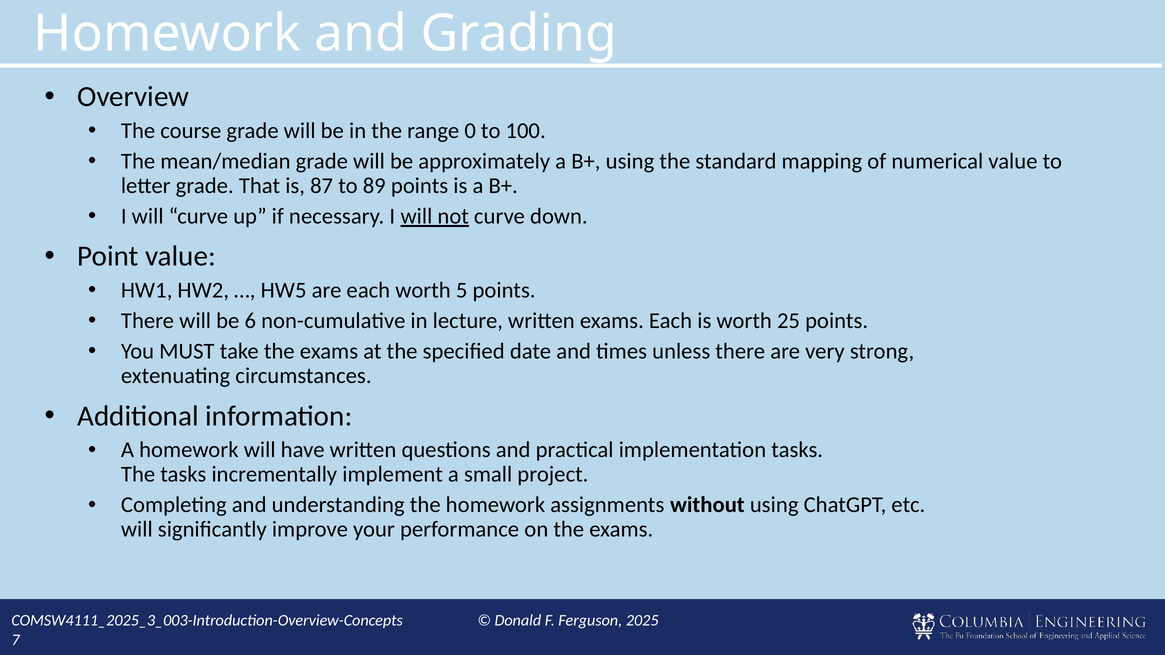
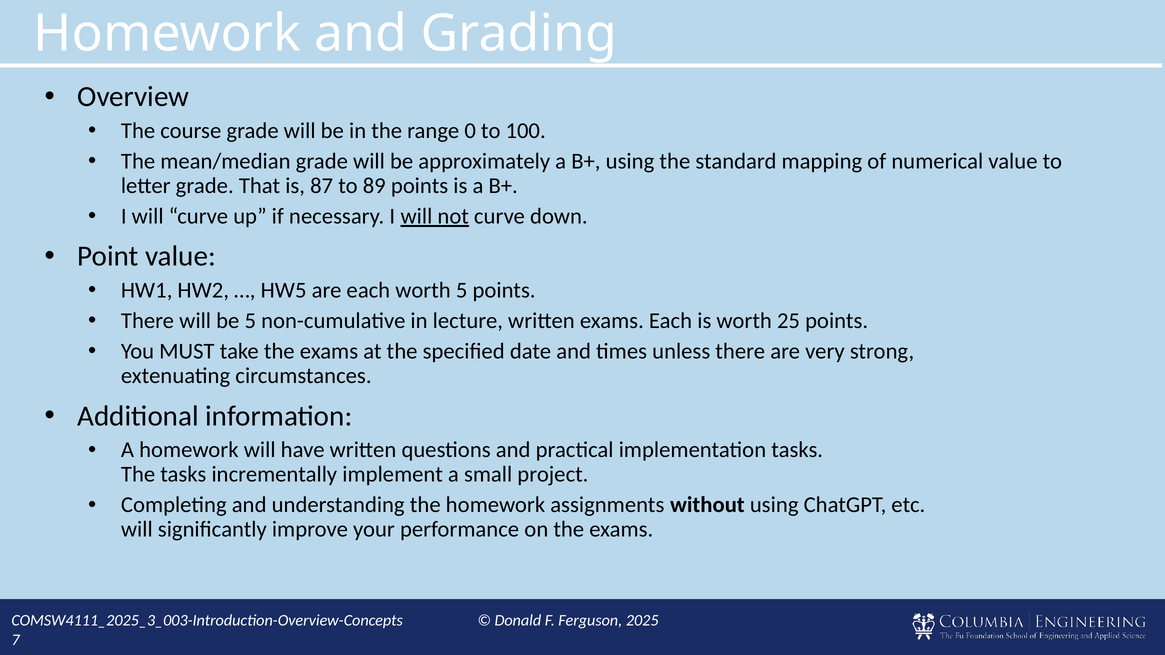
be 6: 6 -> 5 (250, 321)
